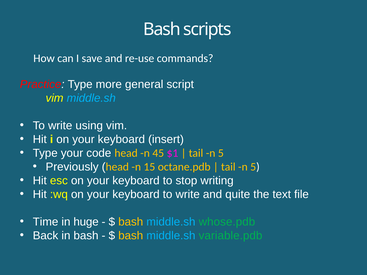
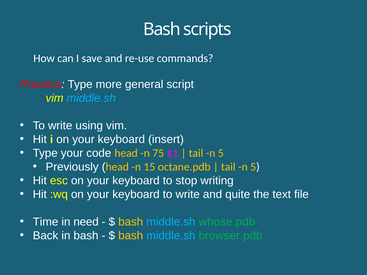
45: 45 -> 75 (158, 153)
huge: huge -> need (86, 222)
variable.pdb: variable.pdb -> browser.pdb (231, 236)
